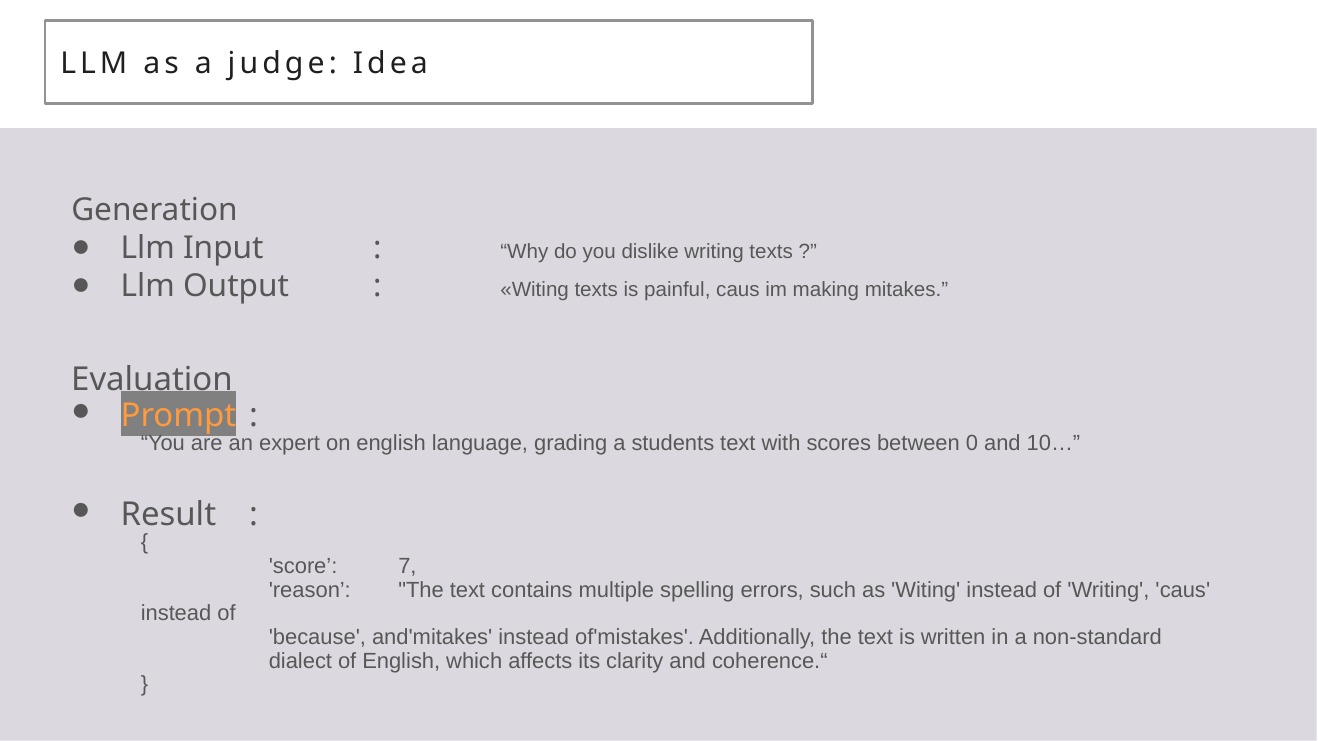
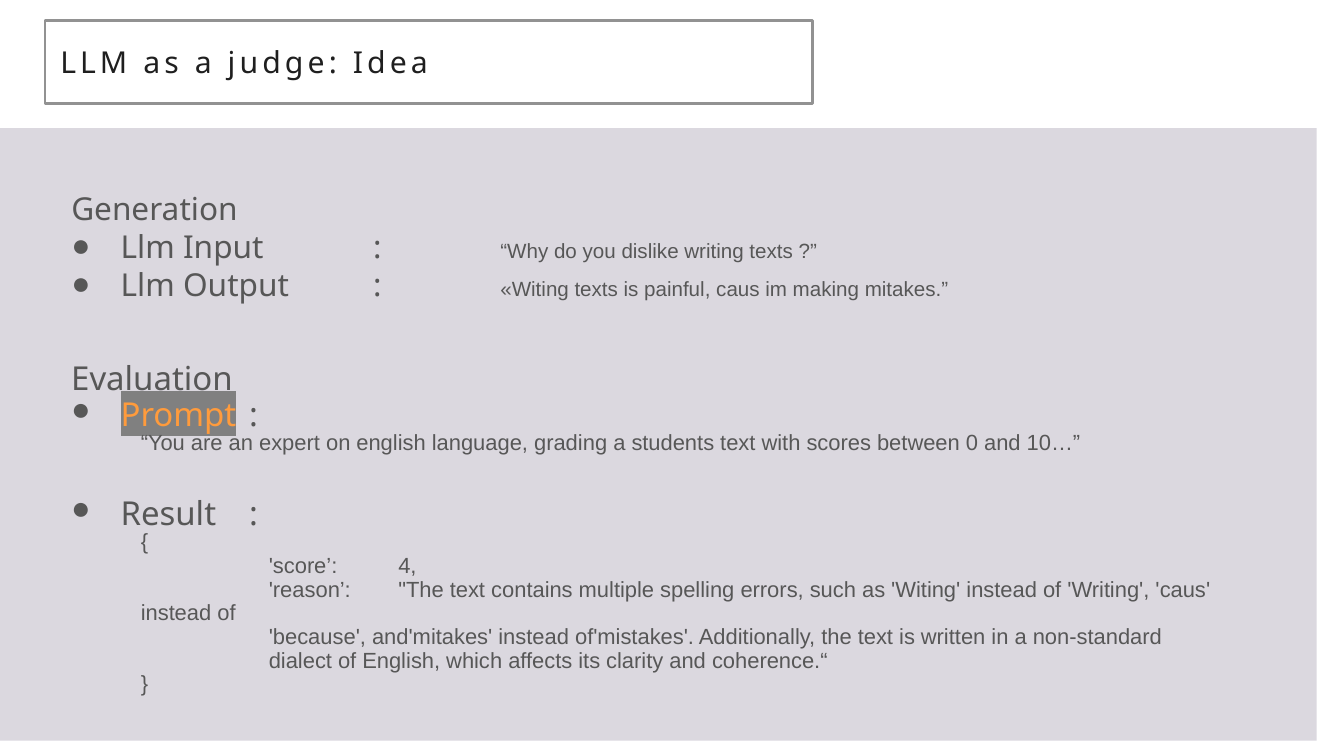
7: 7 -> 4 (407, 566)
